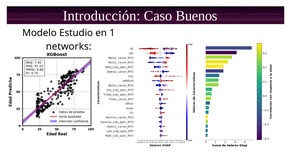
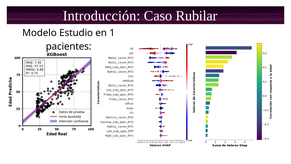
Buenos: Buenos -> Rubilar (197, 16)
networks: networks -> pacientes (69, 46)
